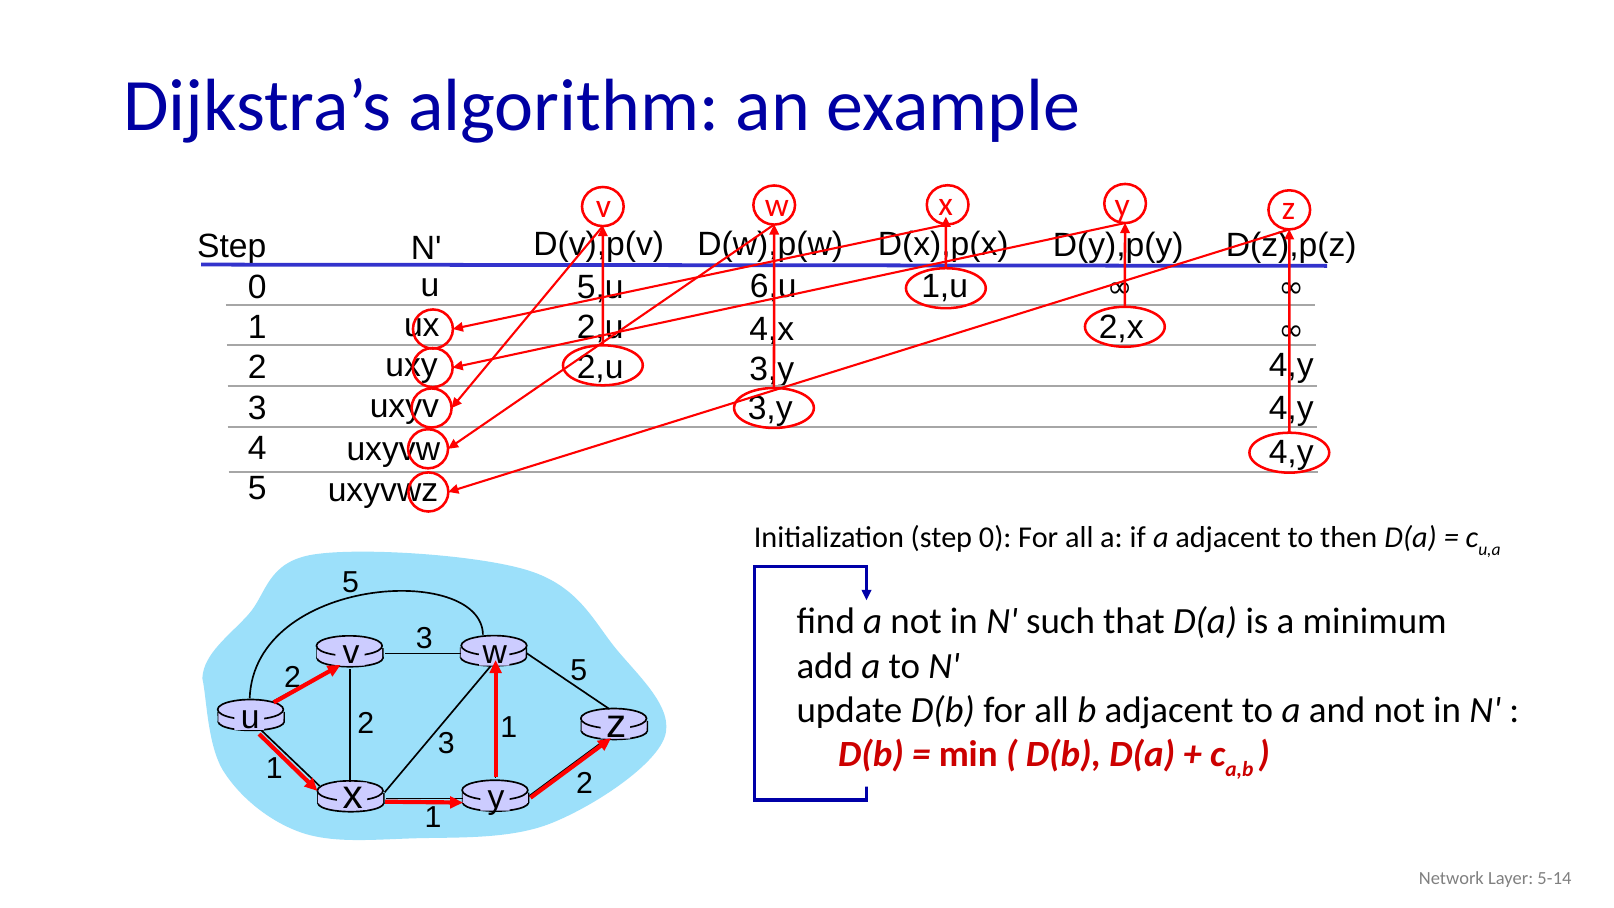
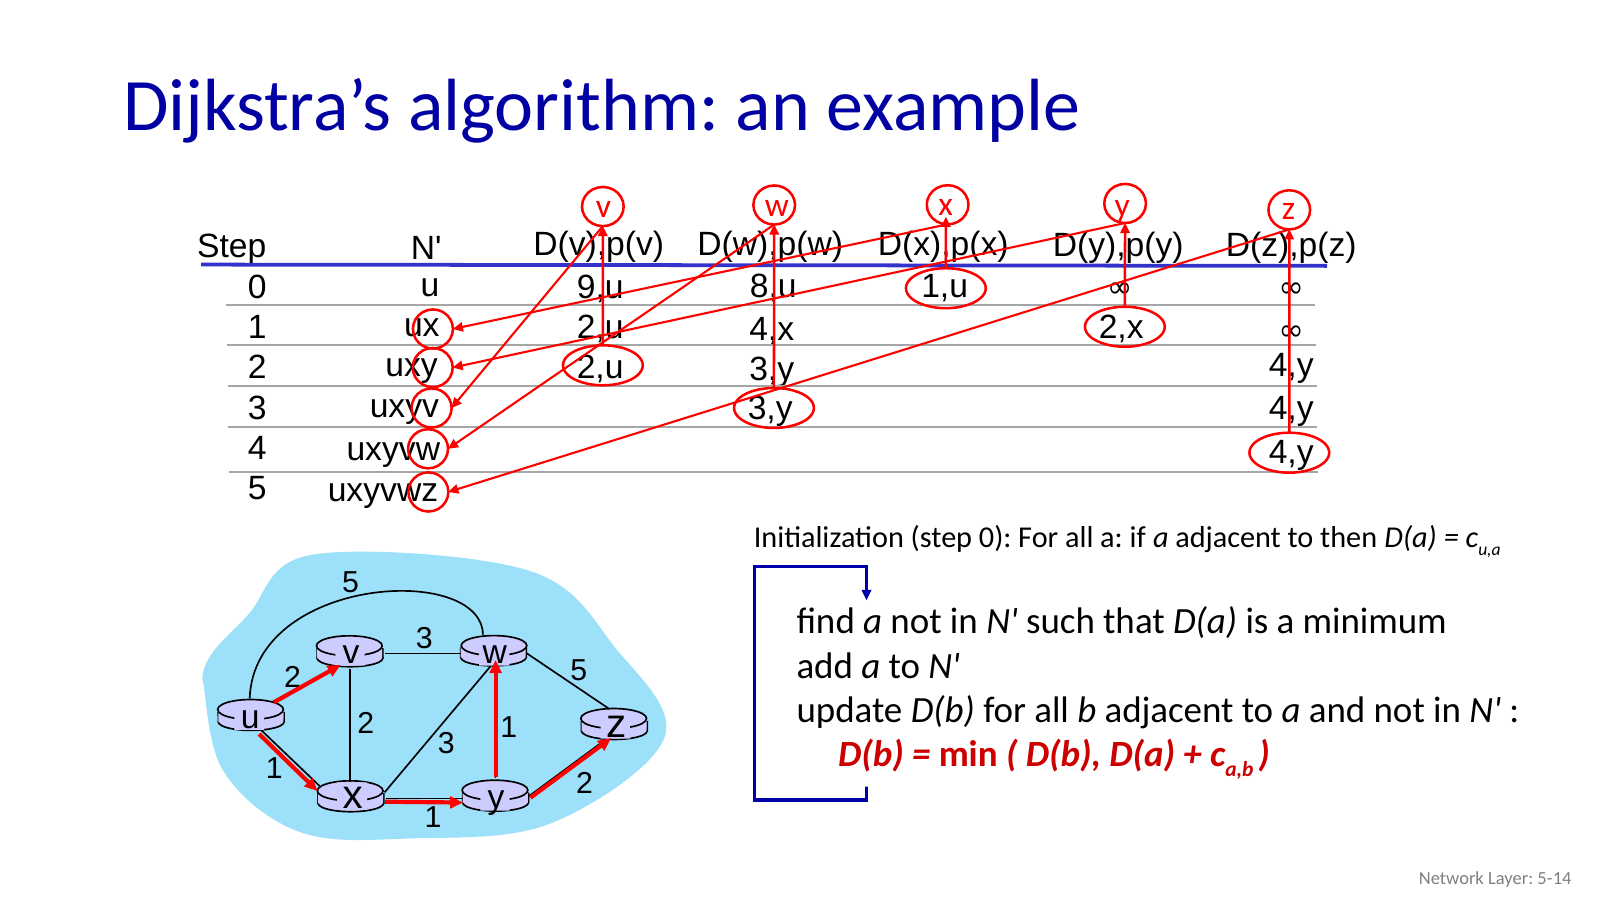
6,u: 6,u -> 8,u (773, 287)
5,u: 5,u -> 9,u (600, 287)
